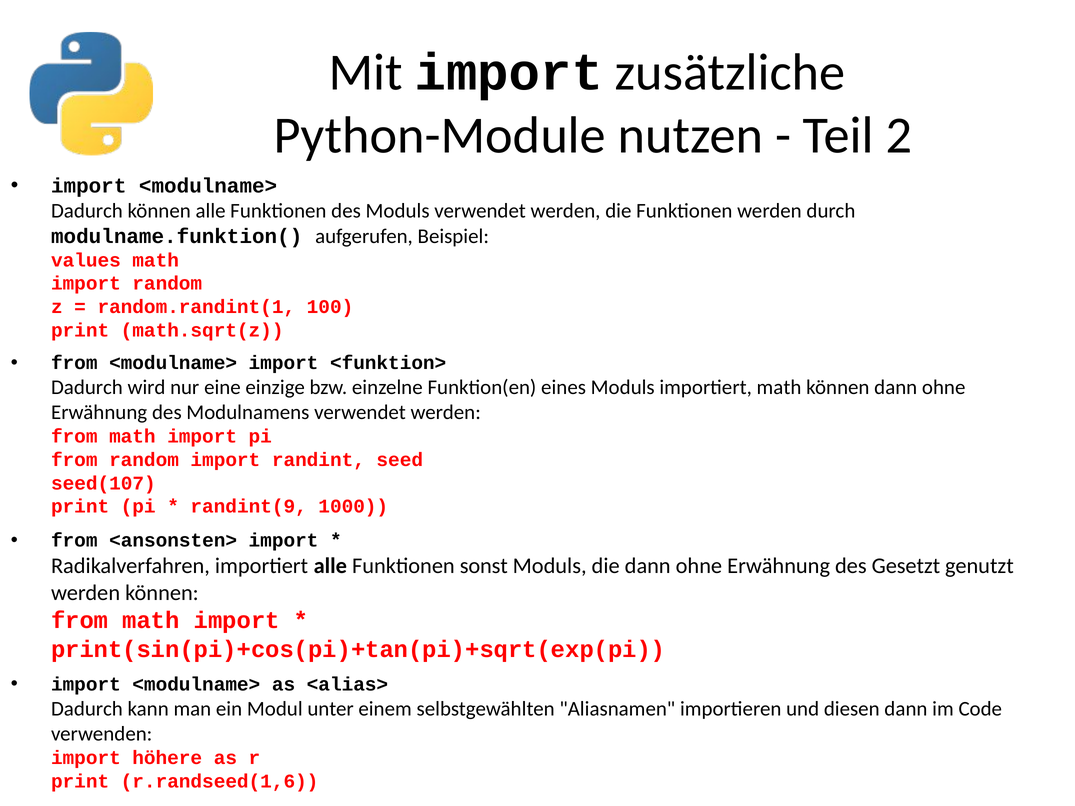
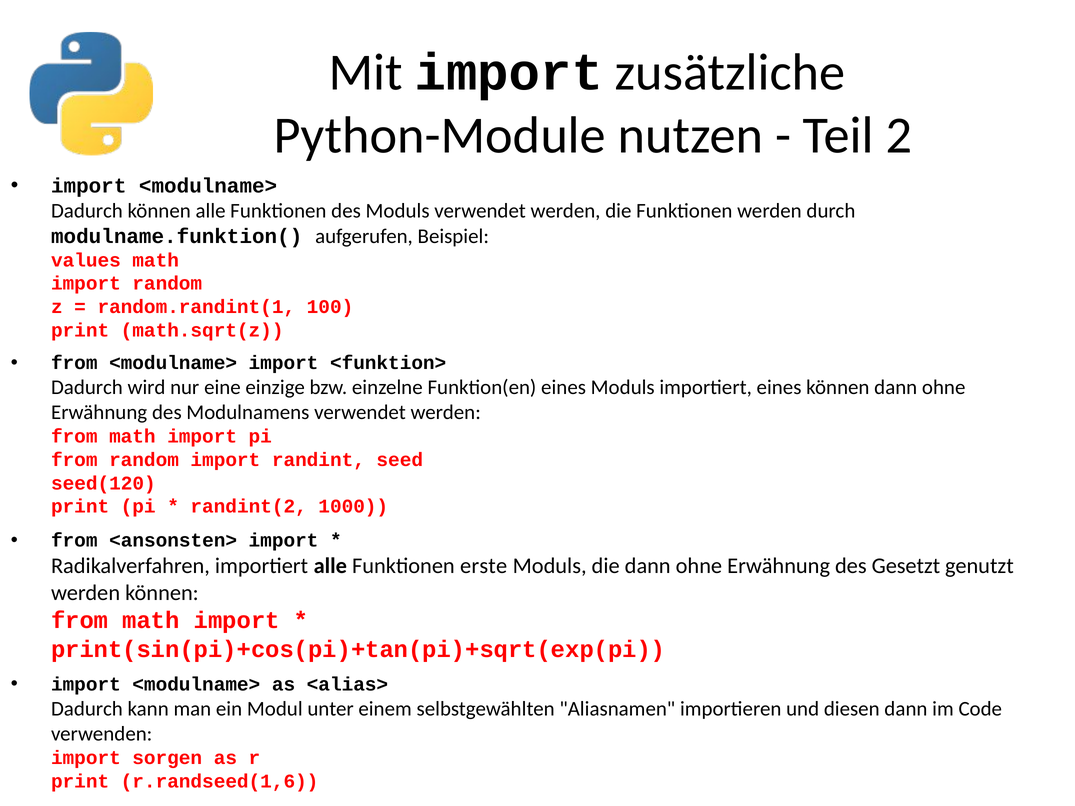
importiert math: math -> eines (779, 388)
seed(107: seed(107 -> seed(120 (103, 483)
randint(9: randint(9 -> randint(2 (249, 507)
sonst: sonst -> erste (484, 566)
höhere: höhere -> sorgen (167, 758)
